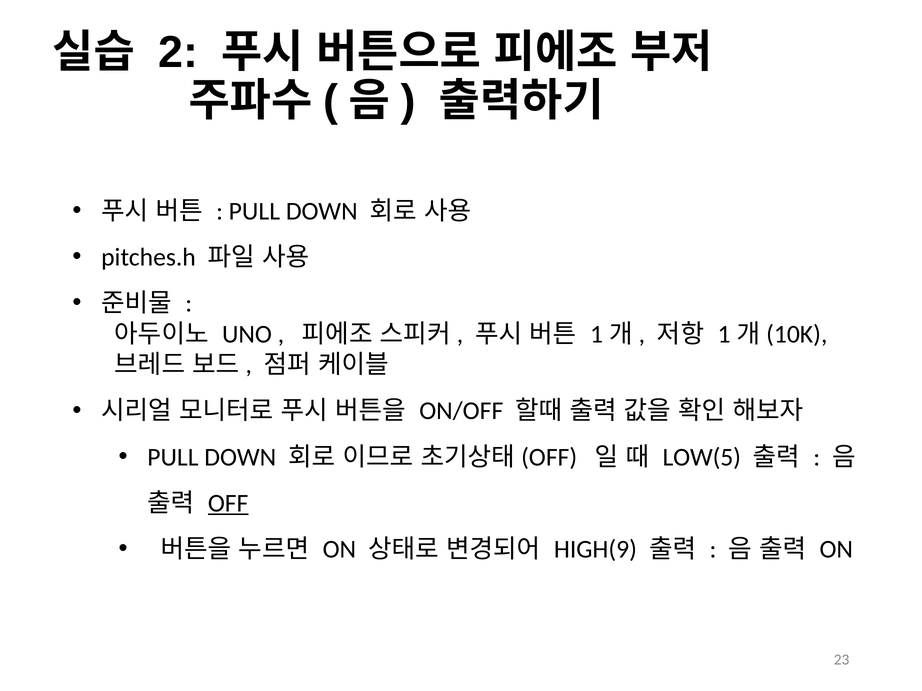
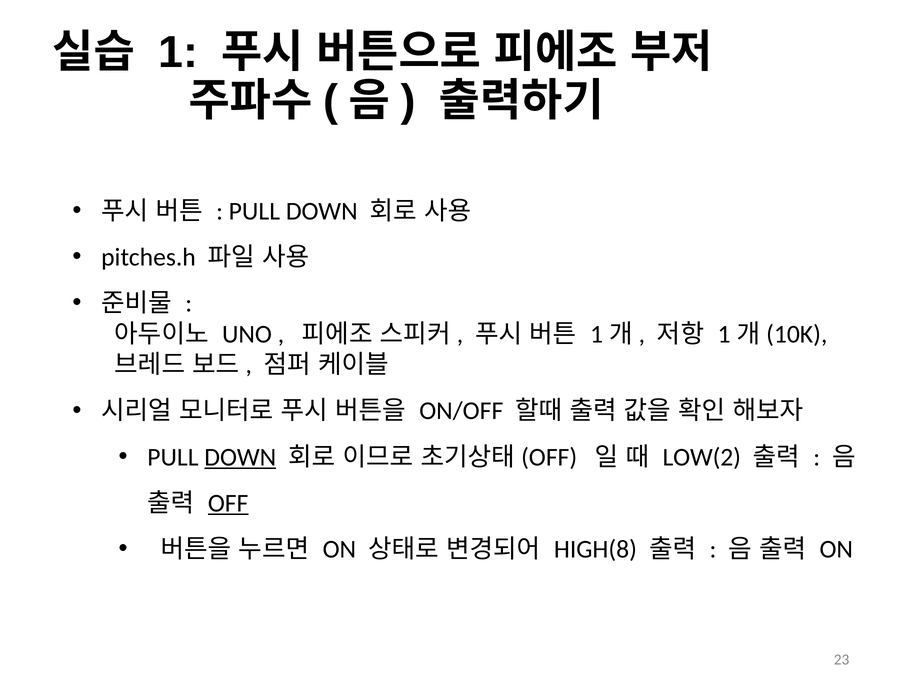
2: 2 -> 1 (178, 53)
DOWN underline: none -> present (240, 457)
LOW(5: LOW(5 -> LOW(2 (702, 457)
HIGH(9: HIGH(9 -> HIGH(8 (595, 550)
